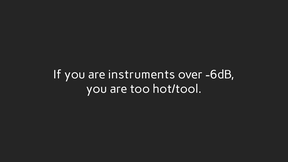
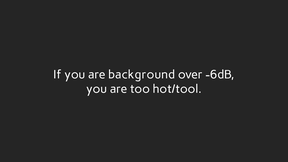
instruments: instruments -> background (142, 75)
